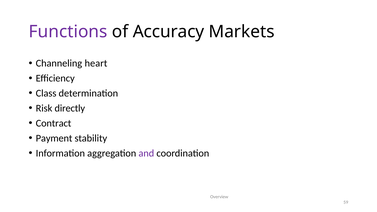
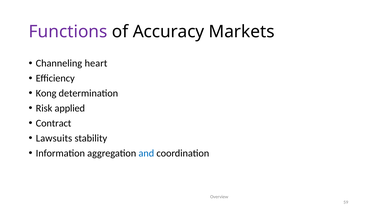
Class: Class -> Kong (46, 93)
directly: directly -> applied (70, 108)
Payment: Payment -> Lawsuits (54, 138)
and colour: purple -> blue (146, 153)
